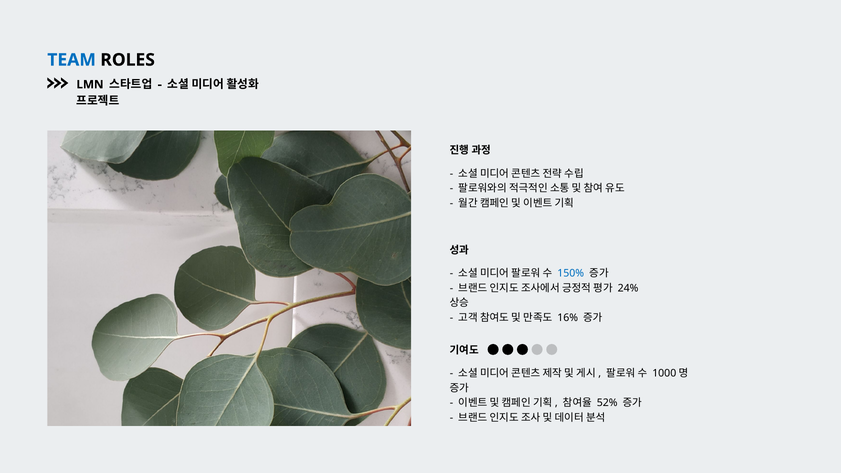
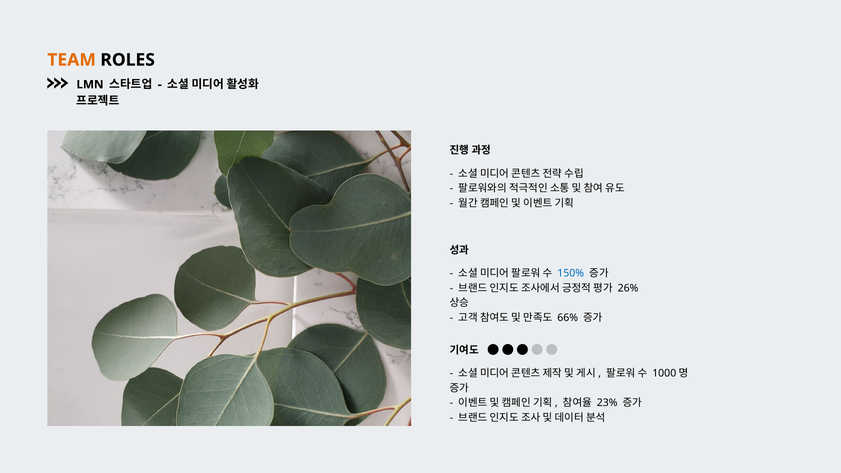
TEAM colour: blue -> orange (72, 60)
24%: 24% -> 26% (628, 288)
16%: 16% -> 66% (568, 318)
52%: 52% -> 23% (607, 403)
